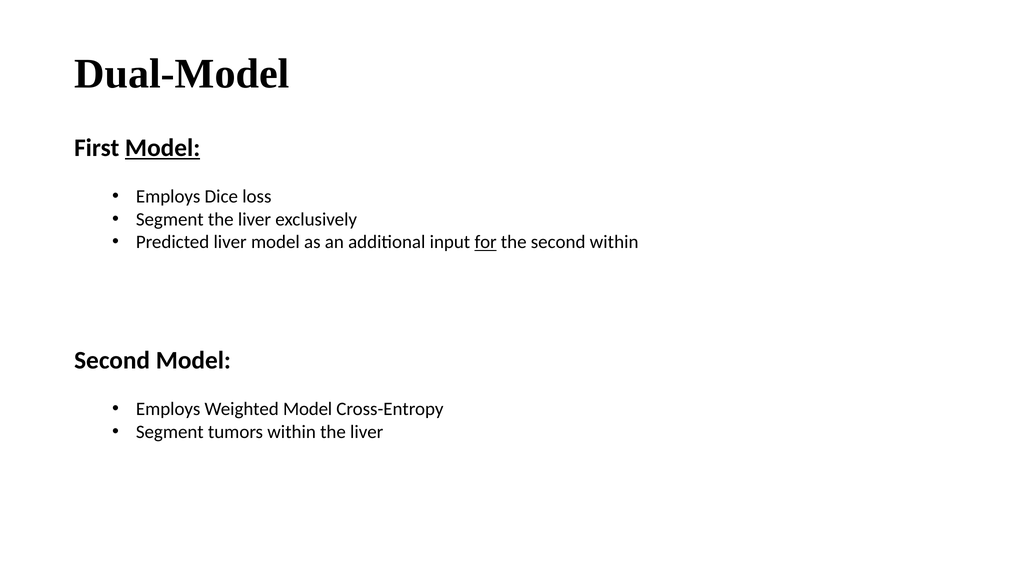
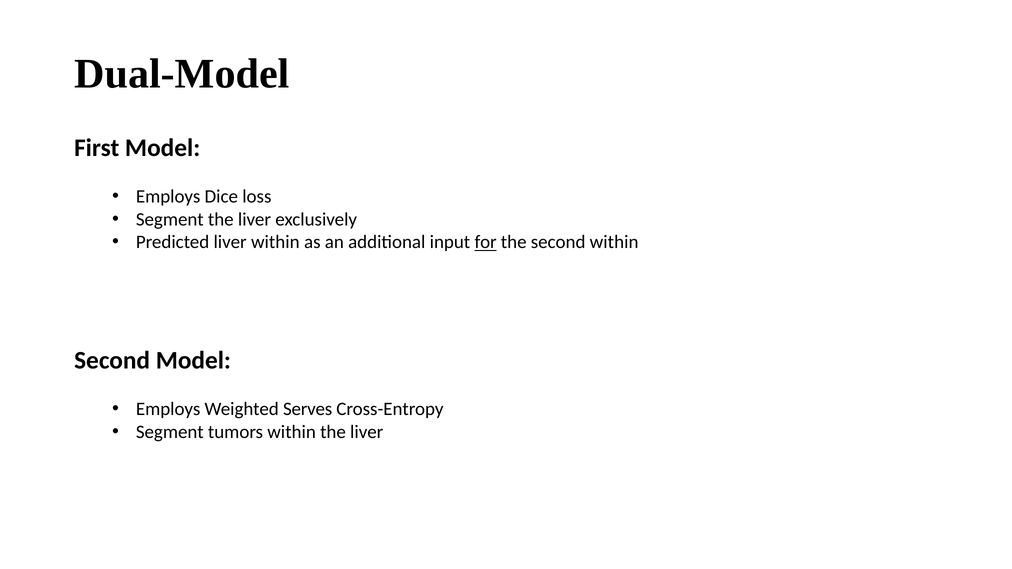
Model underline: present -> none (163, 148)
liver model: model -> within (275, 242)
Weighted Model: Model -> Serves (308, 409)
